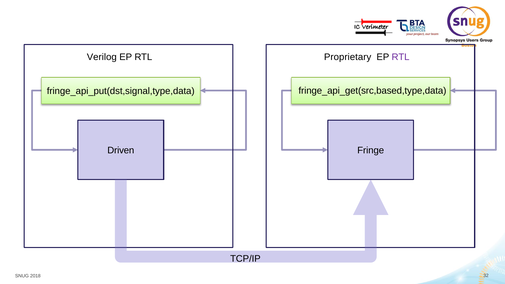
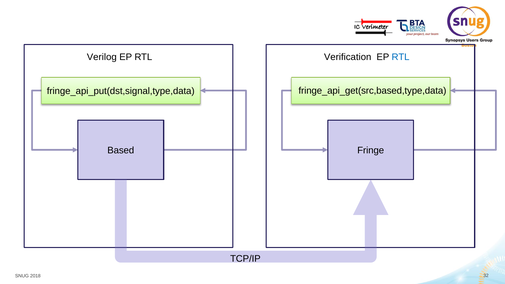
Proprietary: Proprietary -> Verification (348, 57)
RTL colour: purple -> blue (401, 57)
Driven: Driven -> Based (121, 151)
